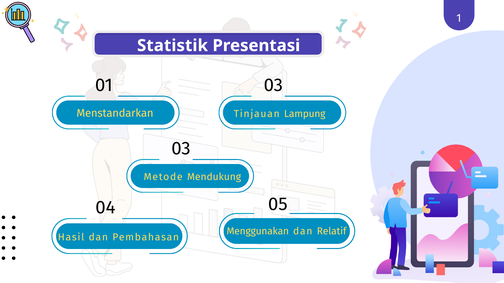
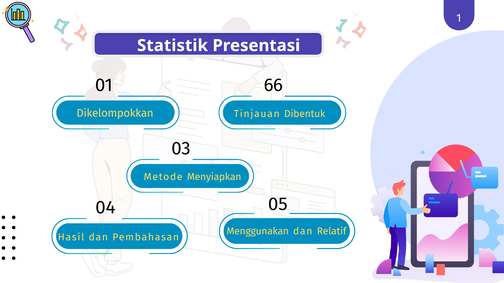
01 03: 03 -> 66 (273, 85)
Menstandarkan: Menstandarkan -> Dikelompokkan (115, 113)
Lampung: Lampung -> Dibentuk (305, 114)
Mendukung: Mendukung -> Menyiapkan (214, 177)
